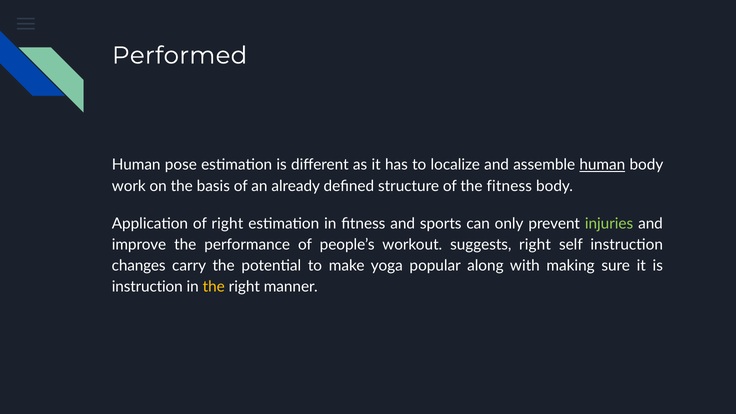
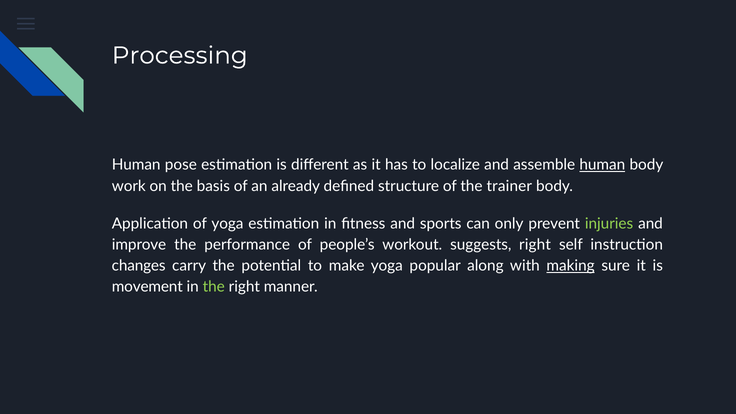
Performed: Performed -> Processing (180, 56)
the fitness: fitness -> trainer (509, 186)
of right: right -> yoga (227, 223)
making underline: none -> present (571, 266)
instruction: instruction -> movement (147, 287)
the colour: yellow -> light green (214, 287)
